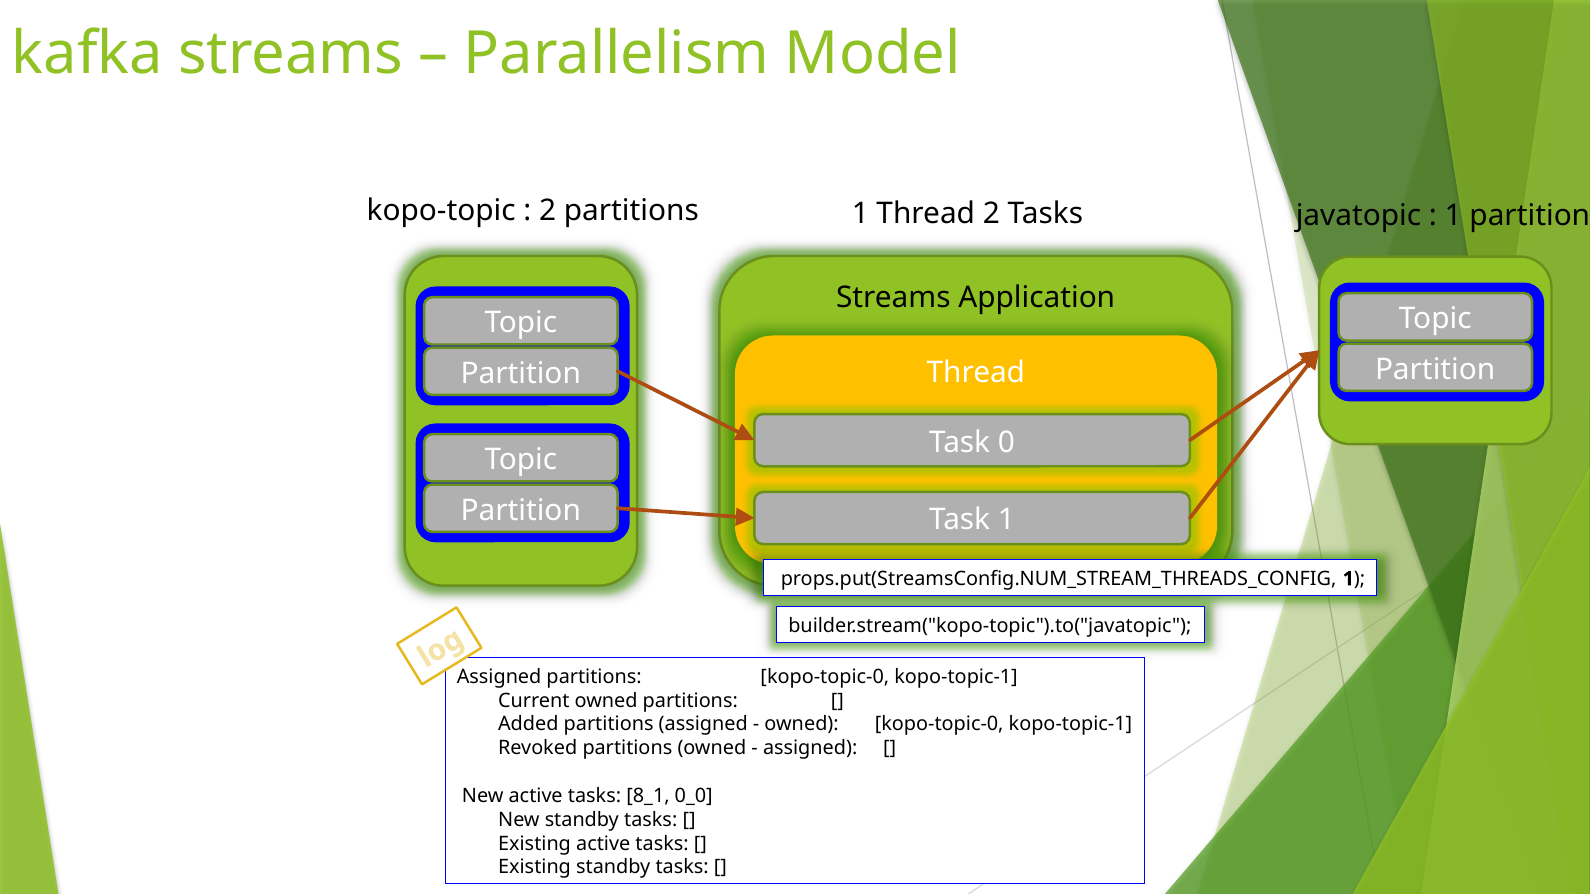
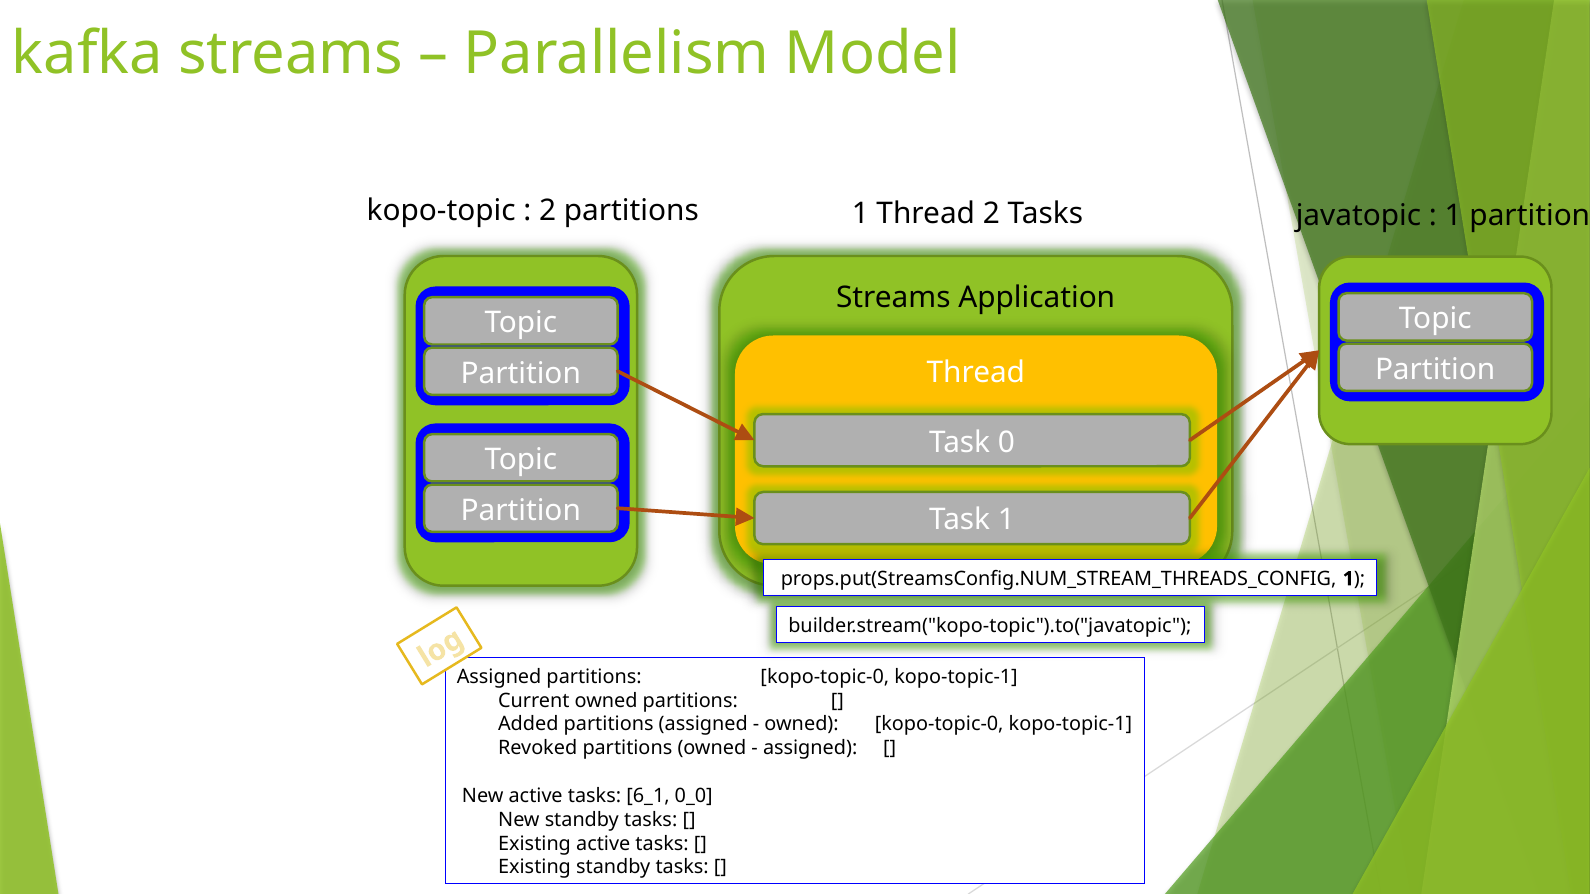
8_1: 8_1 -> 6_1 (648, 796)
